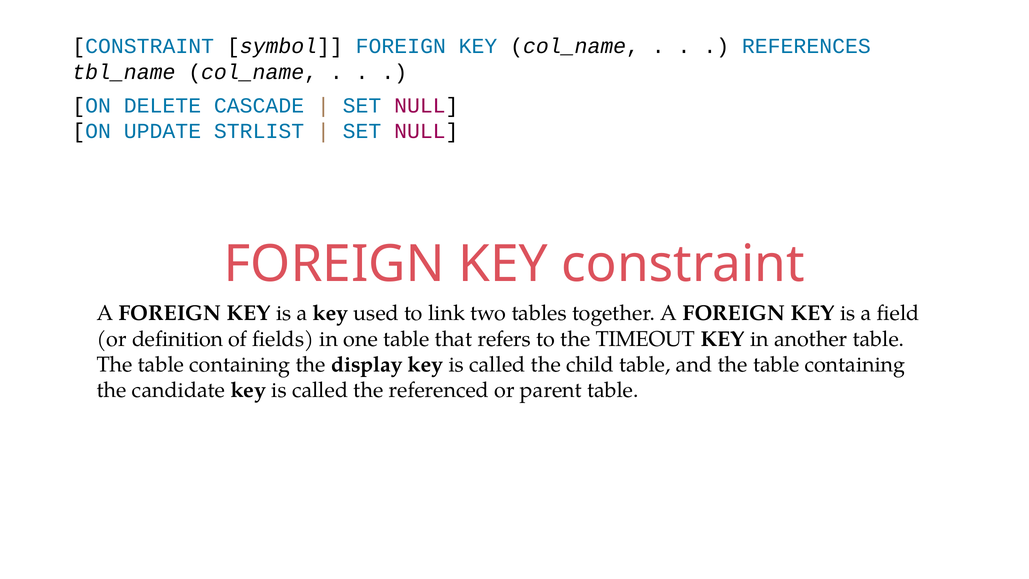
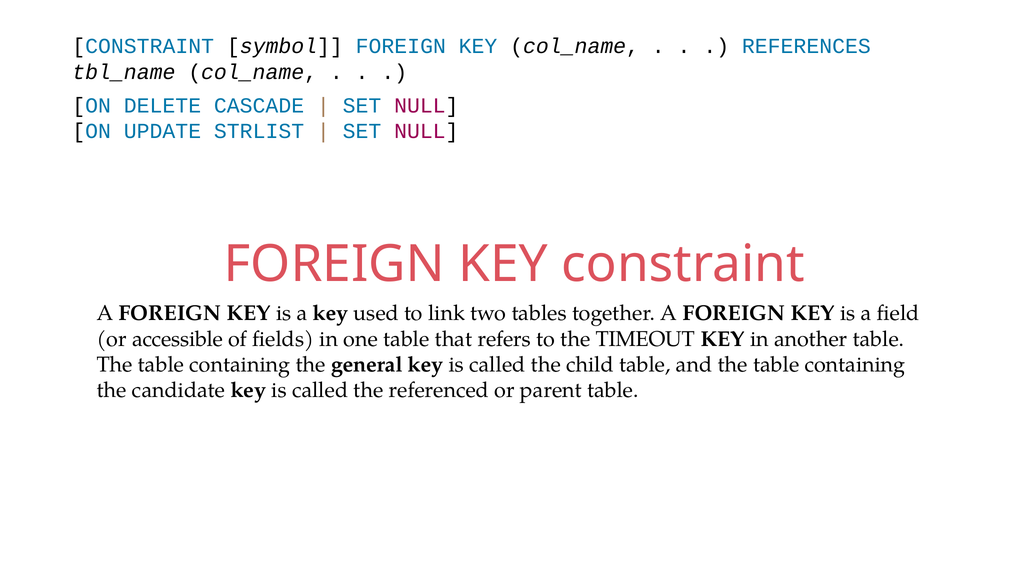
definition: definition -> accessible (178, 339)
display: display -> general (367, 365)
